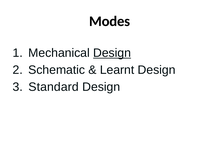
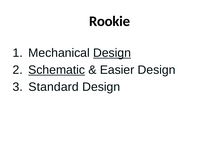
Modes: Modes -> Rookie (110, 21)
Schematic underline: none -> present (57, 70)
Learnt: Learnt -> Easier (117, 70)
